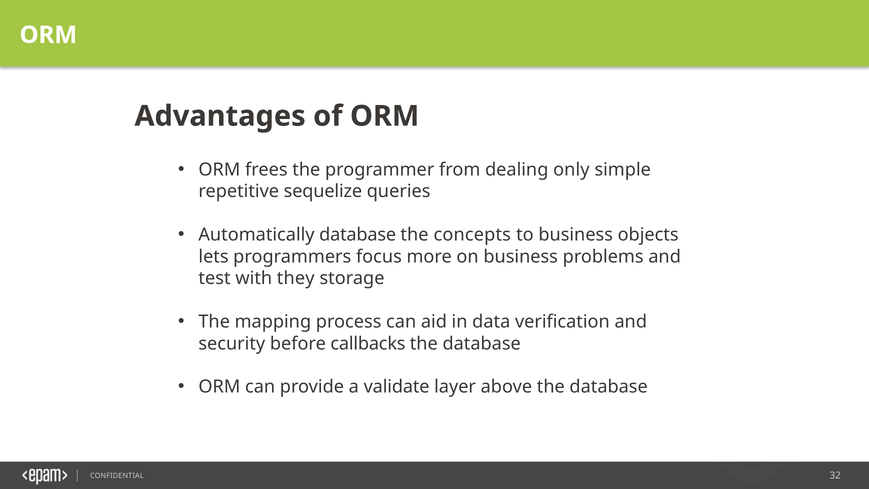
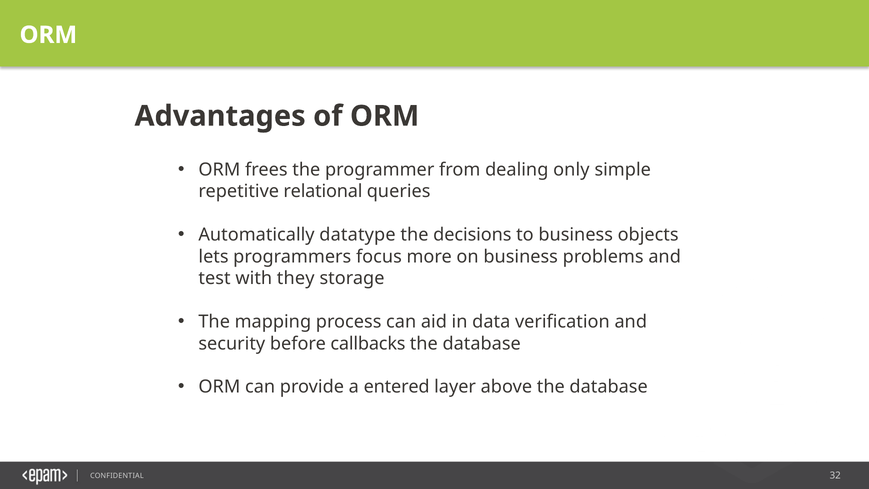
sequelize: sequelize -> relational (323, 191)
Automatically database: database -> datatype (357, 235)
concepts: concepts -> decisions (472, 235)
validate: validate -> entered (397, 387)
